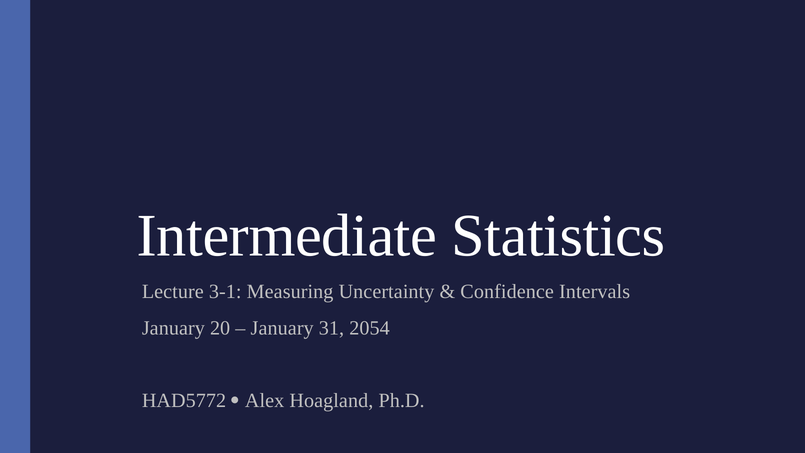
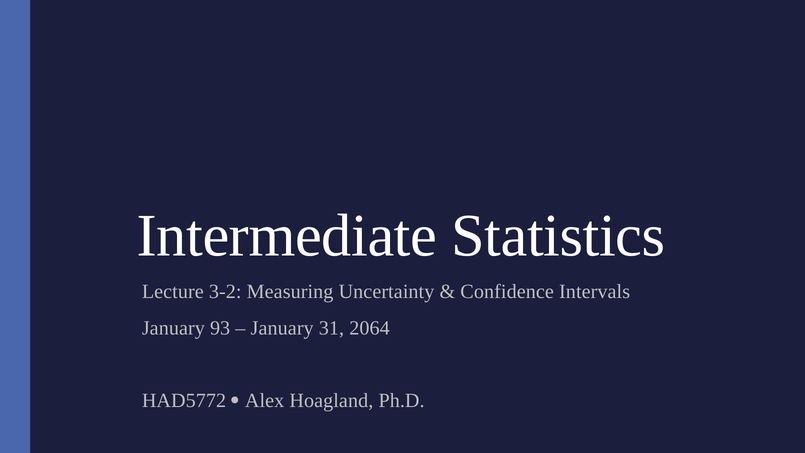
3-1: 3-1 -> 3-2 (225, 291)
20: 20 -> 93 (220, 328)
2054: 2054 -> 2064 (370, 328)
